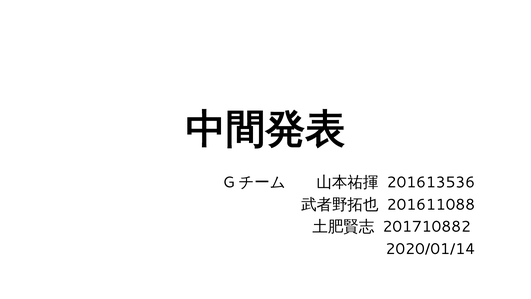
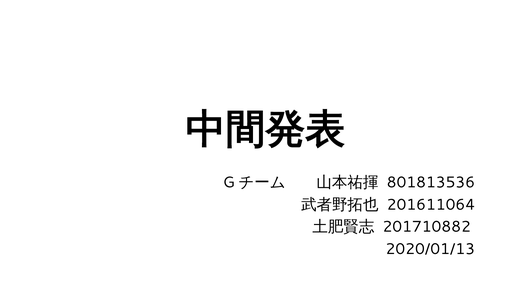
201613536: 201613536 -> 801813536 (431, 182)
201611088: 201611088 -> 201611064 (431, 204)
2020/01/14: 2020/01/14 -> 2020/01/13 (430, 249)
